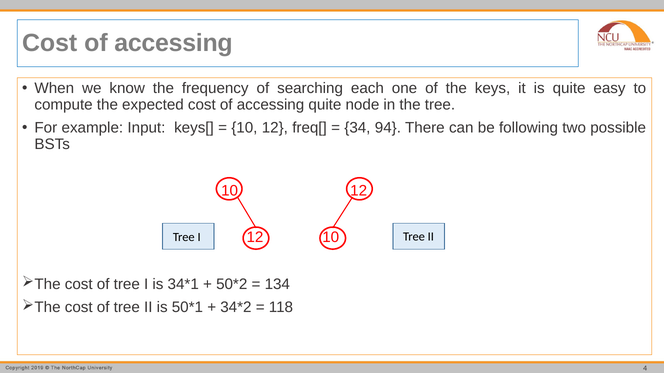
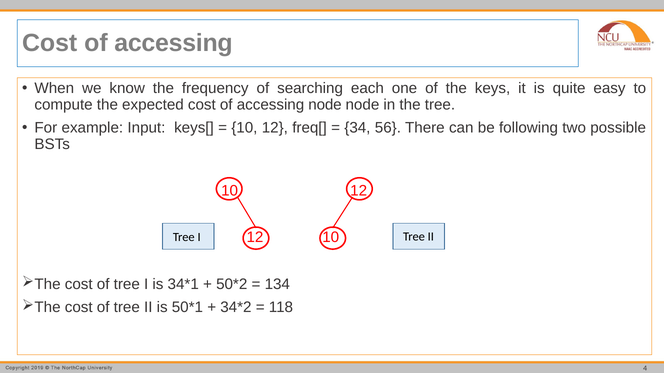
accessing quite: quite -> node (325, 105)
94: 94 -> 56 (388, 128)
